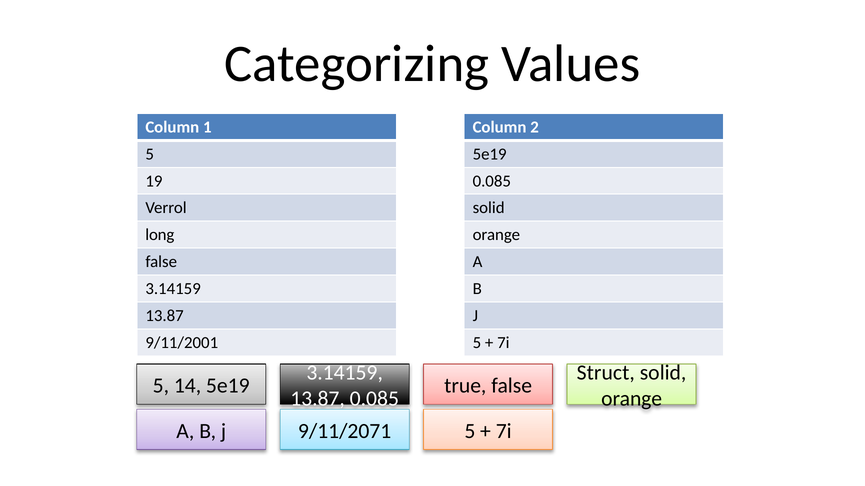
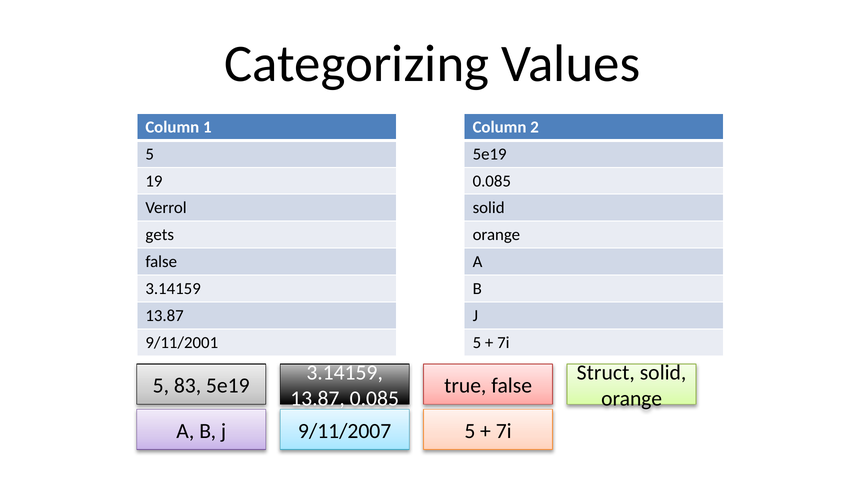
long: long -> gets (160, 235)
14: 14 -> 83 (188, 386)
9/11/2071: 9/11/2071 -> 9/11/2007 (345, 431)
